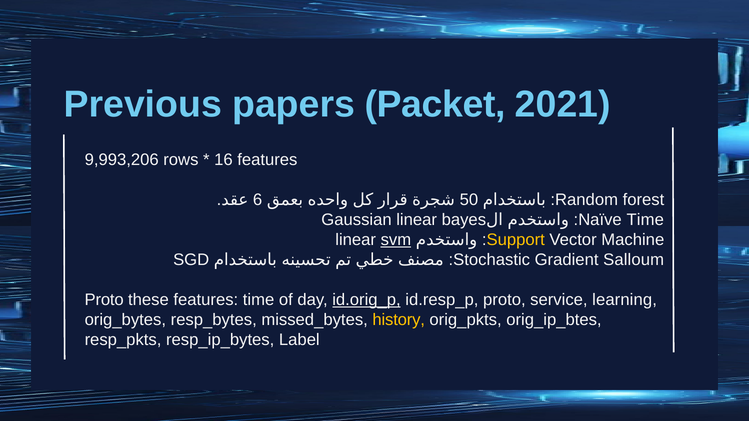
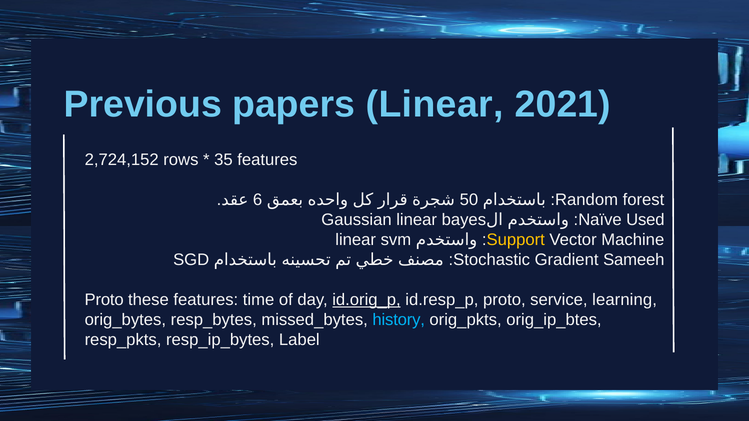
papers Packet: Packet -> Linear (435, 105)
9,993,206: 9,993,206 -> 2,724,152 (122, 160)
16: 16 -> 35 (223, 160)
Naïve Time: Time -> Used (645, 220)
svm underline: present -> none (396, 240)
Salloum: Salloum -> Sameeh (634, 260)
history colour: yellow -> light blue (399, 320)
